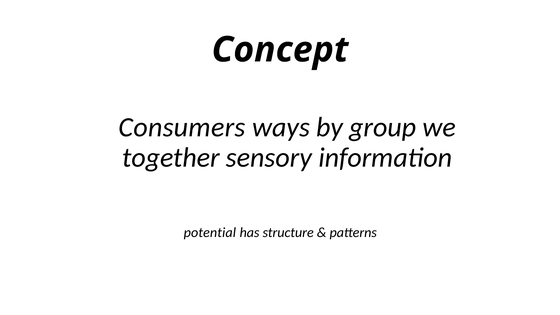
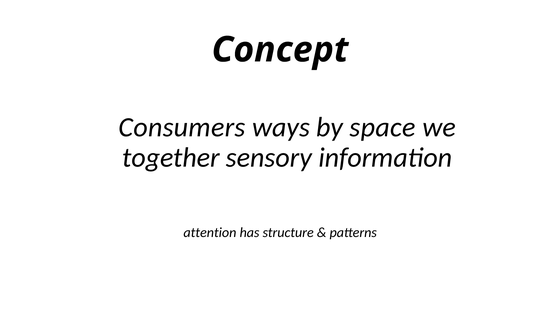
group: group -> space (383, 127)
potential: potential -> attention (210, 232)
